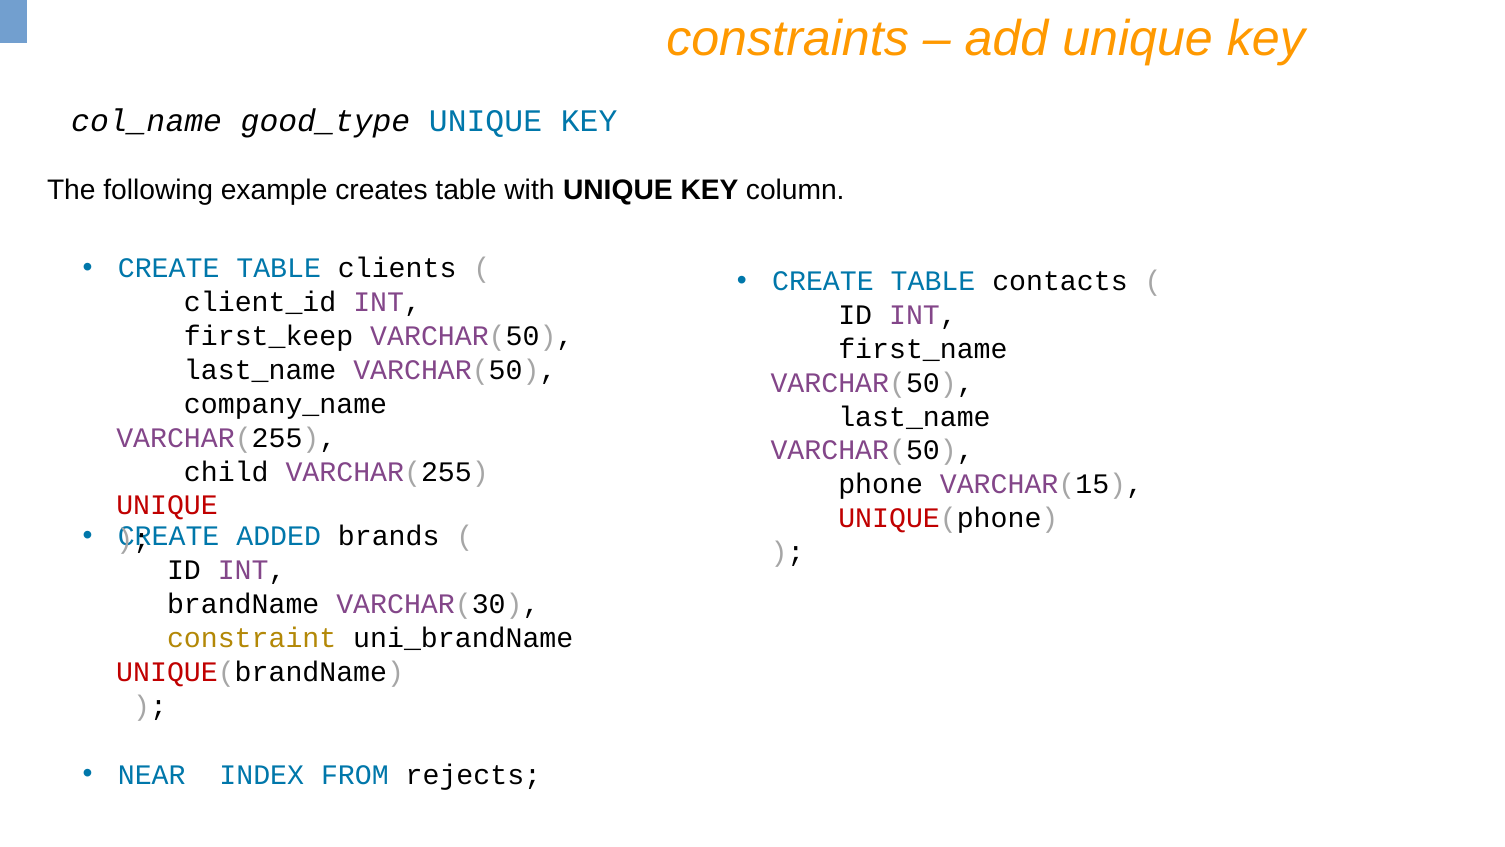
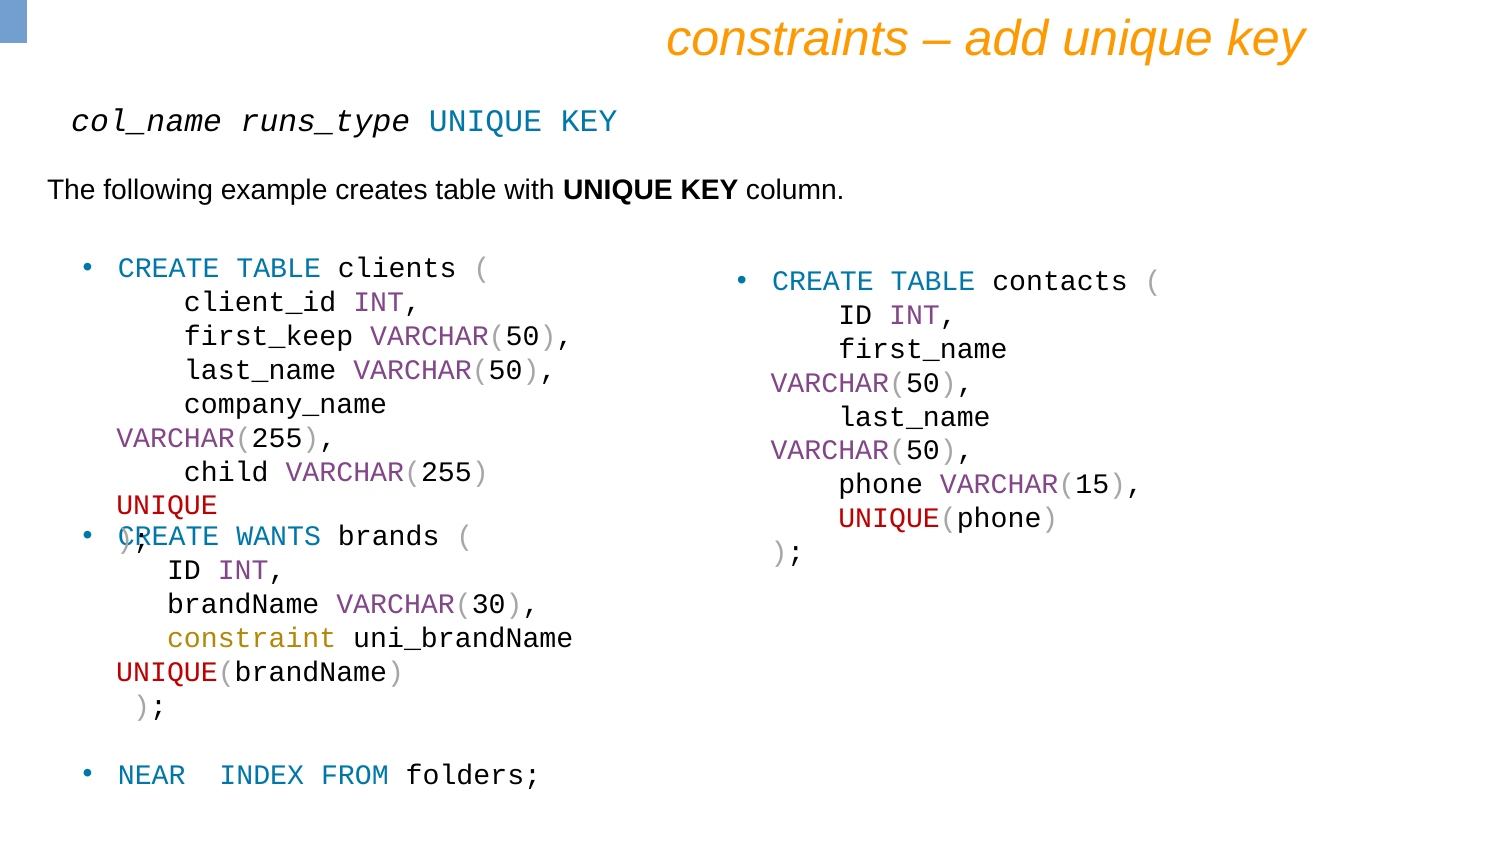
good_type: good_type -> runs_type (325, 121)
ADDED: ADDED -> WANTS (279, 536)
rejects: rejects -> folders (473, 774)
